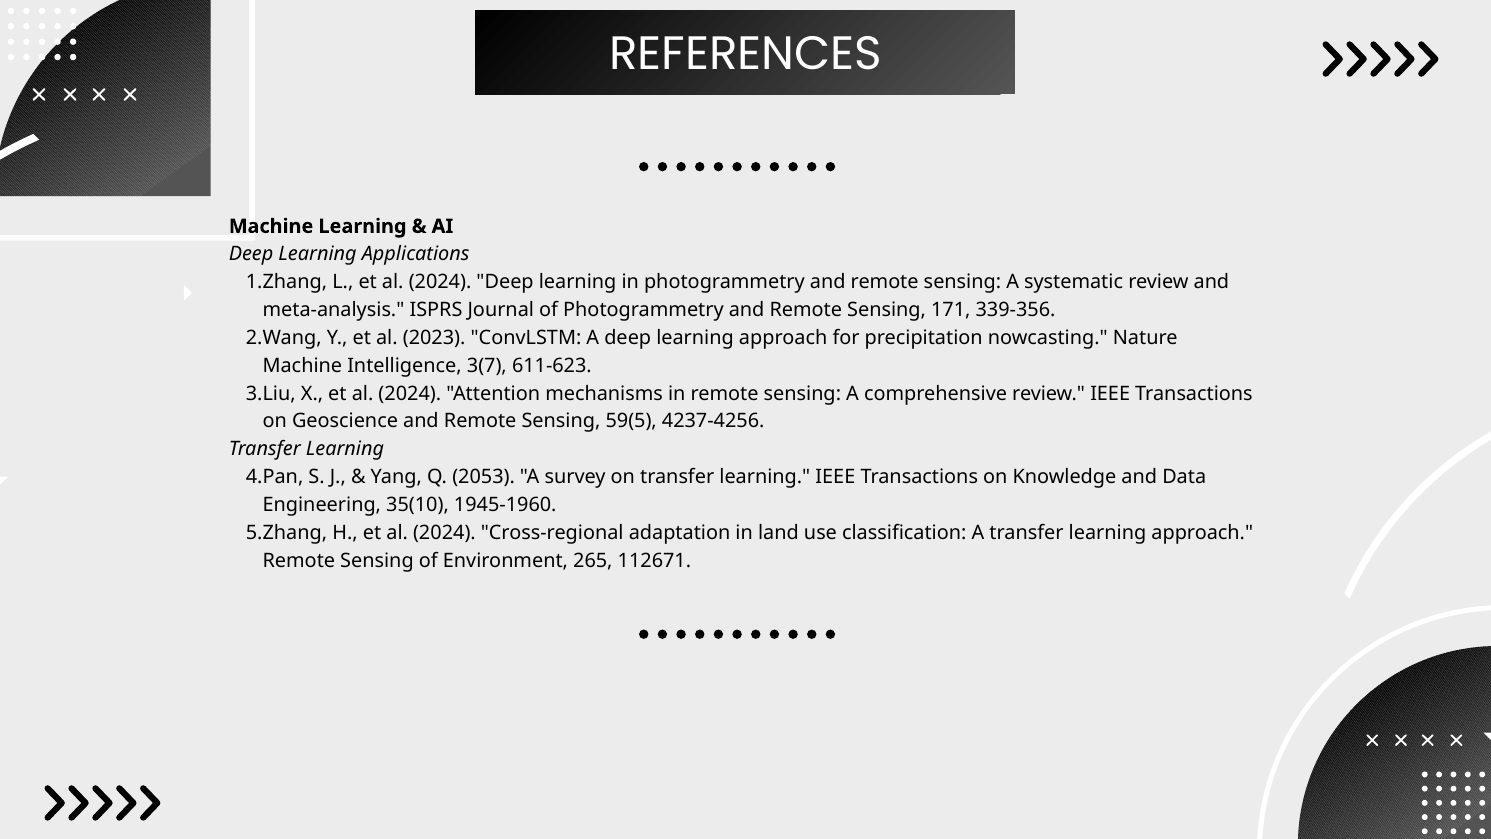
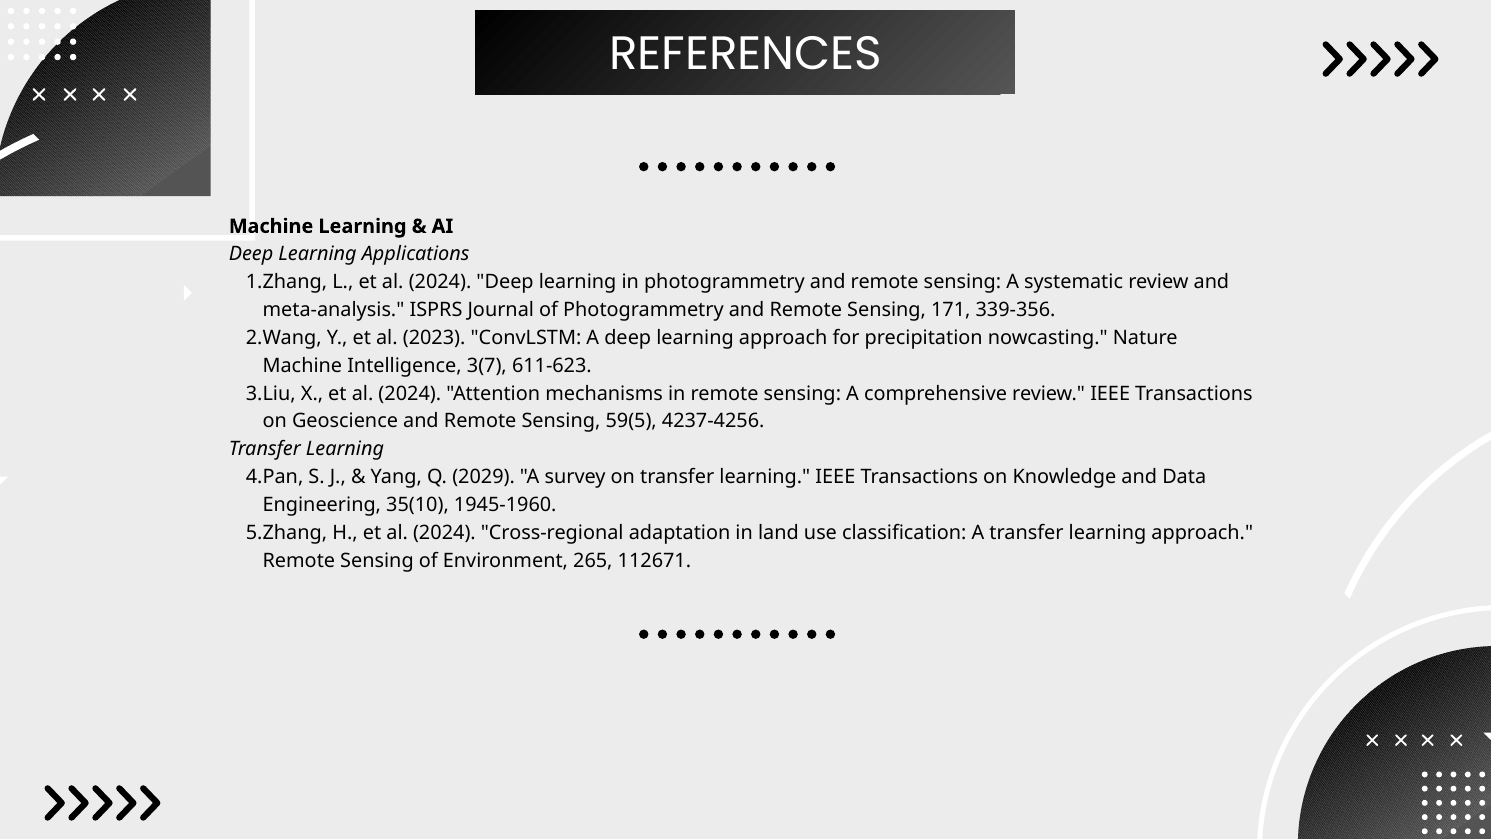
2053: 2053 -> 2029 (484, 477)
